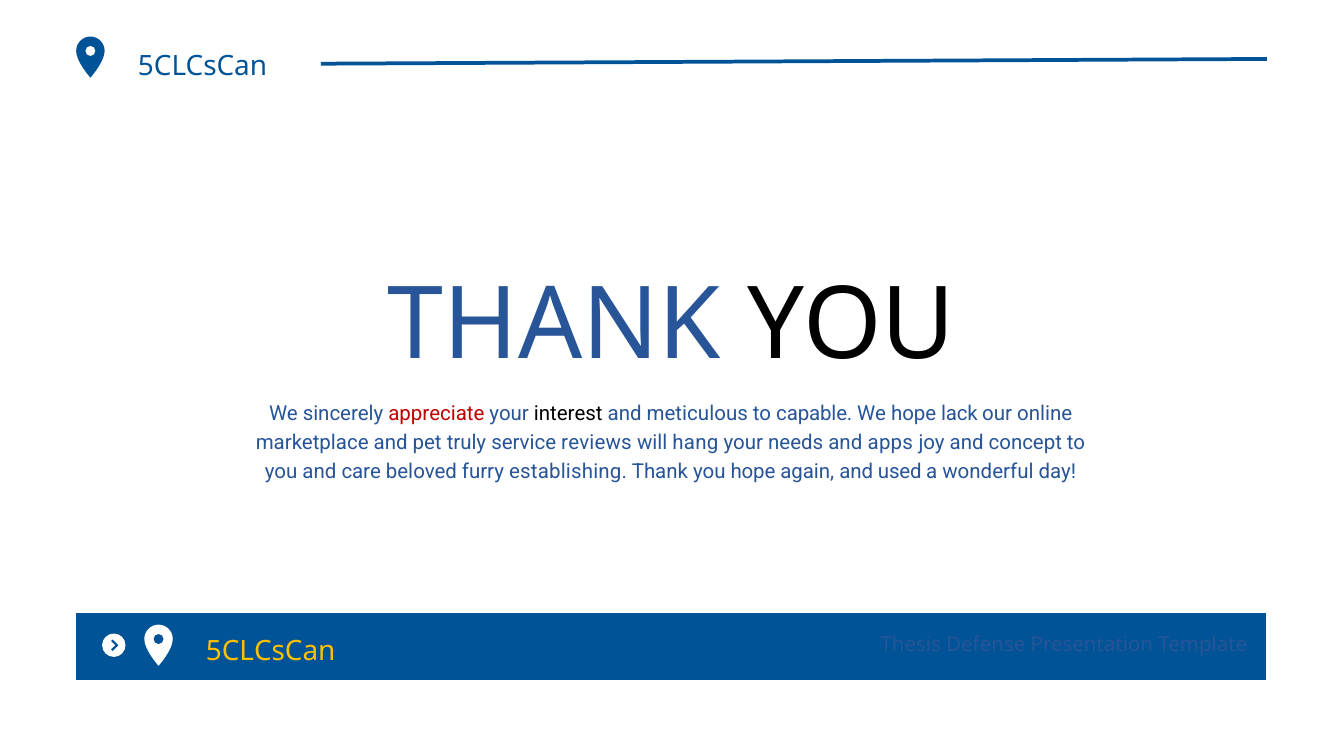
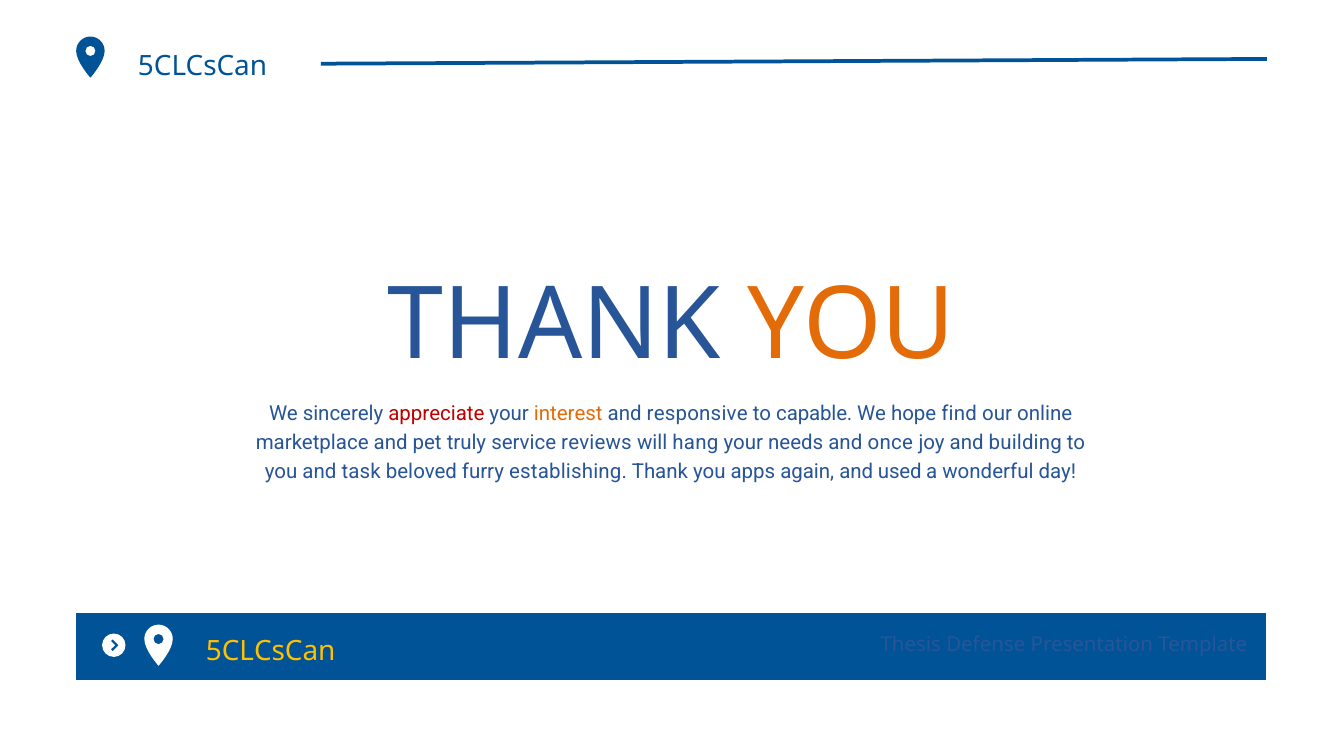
YOU colour: black -> orange (851, 325)
interest colour: black -> orange (568, 414)
meticulous: meticulous -> responsive (697, 414)
lack: lack -> find (959, 414)
apps: apps -> once (890, 443)
concept: concept -> building (1025, 443)
care: care -> task (361, 471)
you hope: hope -> apps (753, 471)
